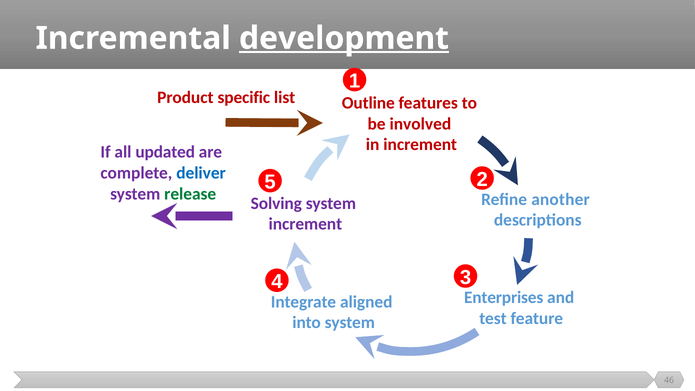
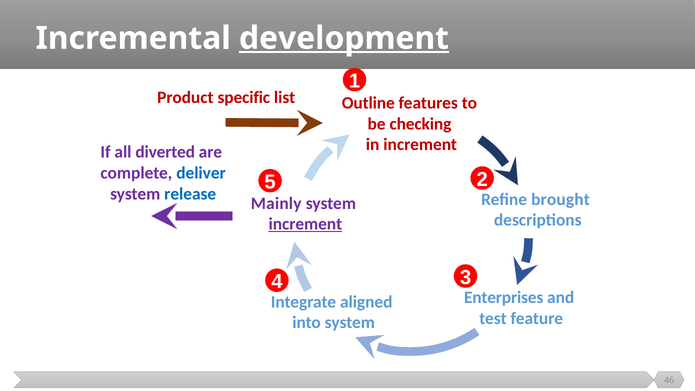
involved: involved -> checking (420, 124)
updated: updated -> diverted (165, 152)
release colour: green -> blue (190, 194)
another: another -> brought (561, 199)
Solving: Solving -> Mainly (276, 203)
increment underline: none -> present (305, 224)
